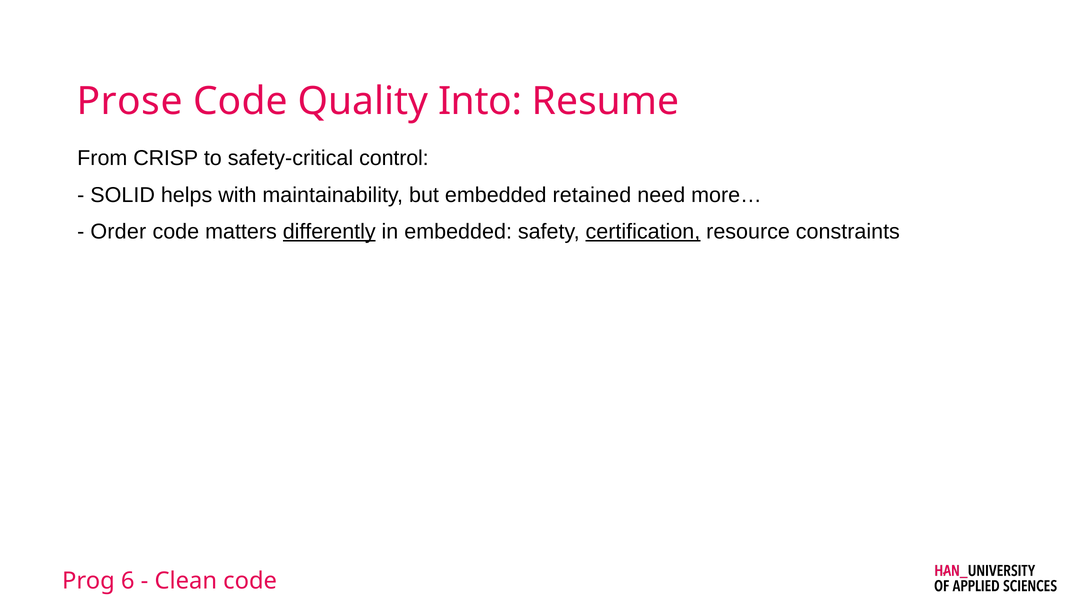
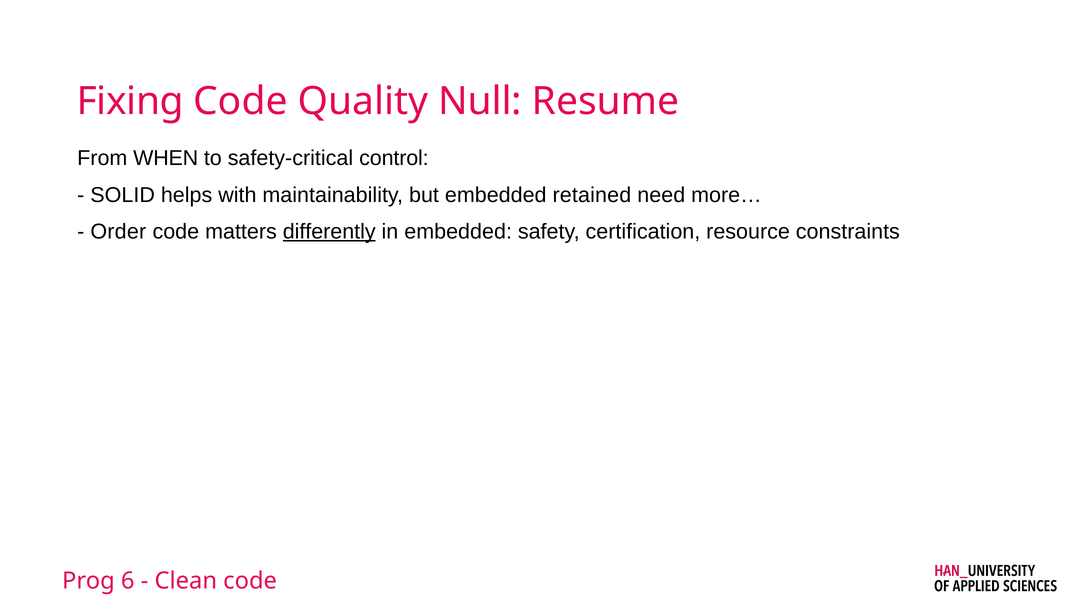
Prose: Prose -> Fixing (130, 101)
Into: Into -> Null (480, 101)
CRISP: CRISP -> WHEN (166, 158)
certification underline: present -> none (643, 231)
